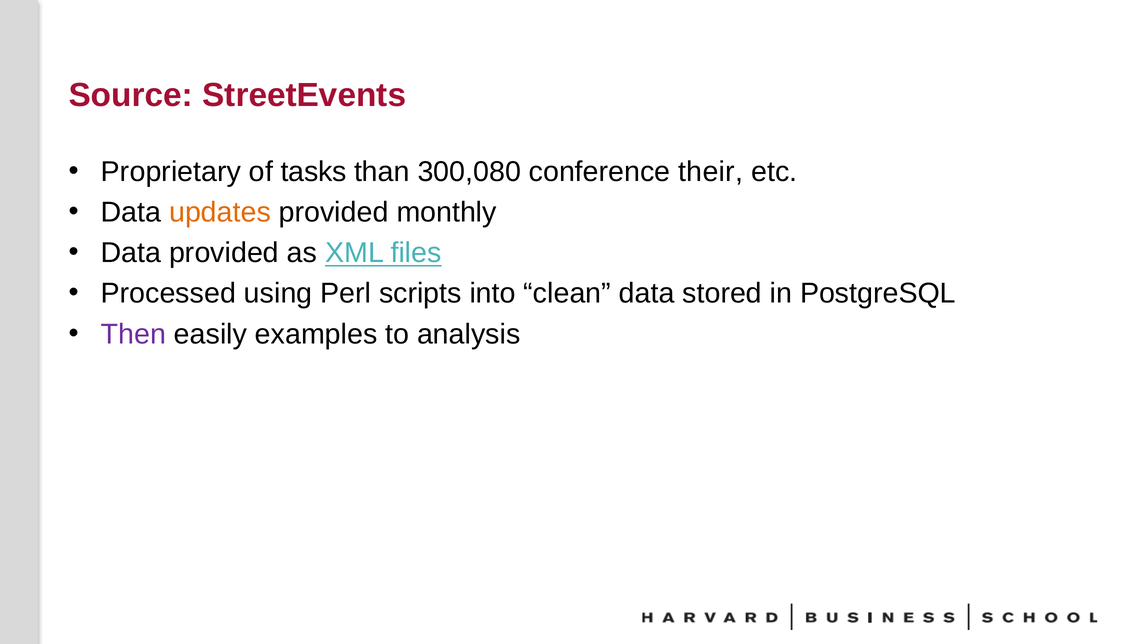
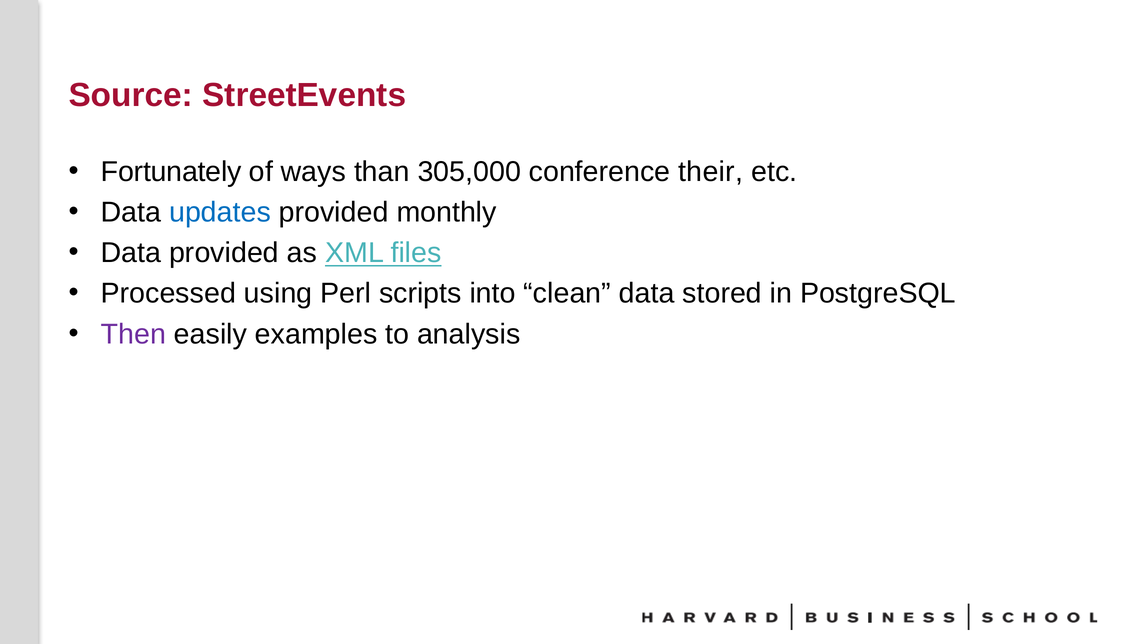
Proprietary: Proprietary -> Fortunately (171, 172)
tasks: tasks -> ways (313, 172)
300,080: 300,080 -> 305,000 (469, 172)
updates colour: orange -> blue (220, 212)
